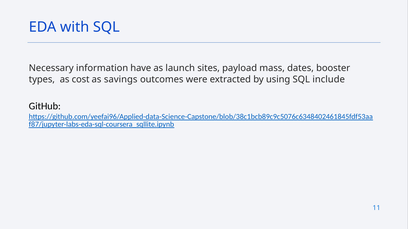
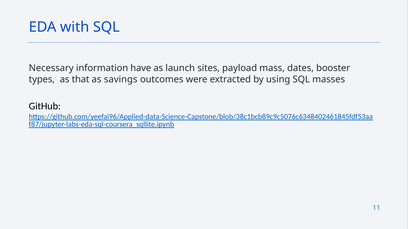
cost: cost -> that (81, 79)
include: include -> masses (329, 79)
